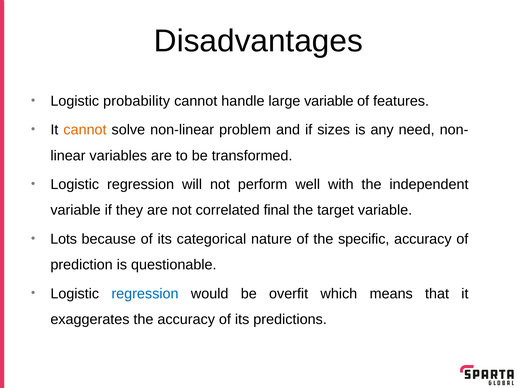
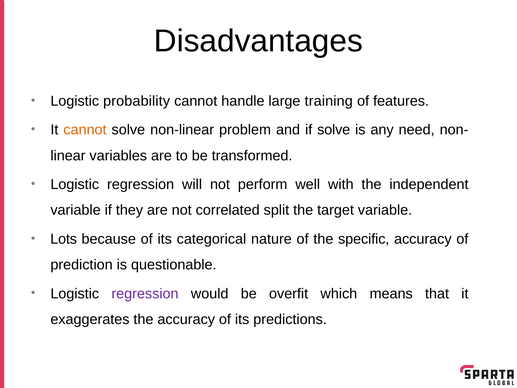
large variable: variable -> training (329, 101)
if sizes: sizes -> solve (334, 130)
final: final -> split (276, 210)
regression colour: blue -> purple (145, 293)
